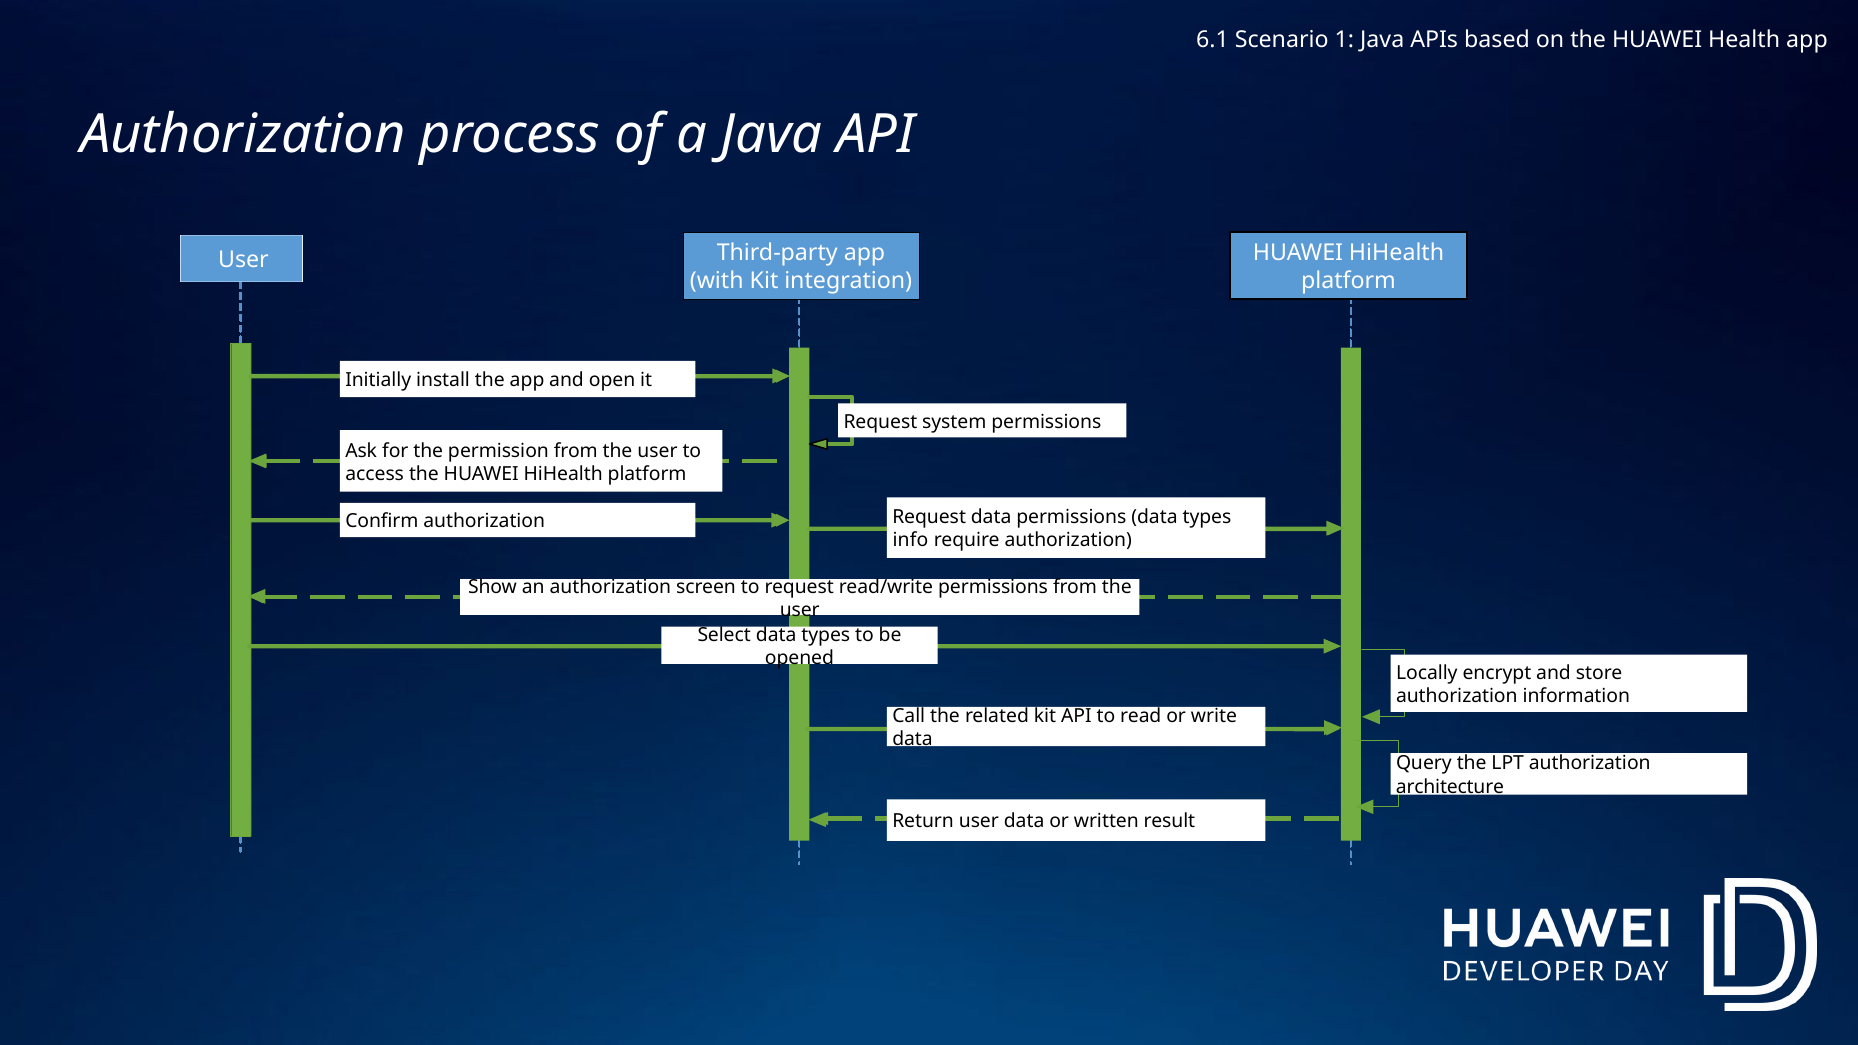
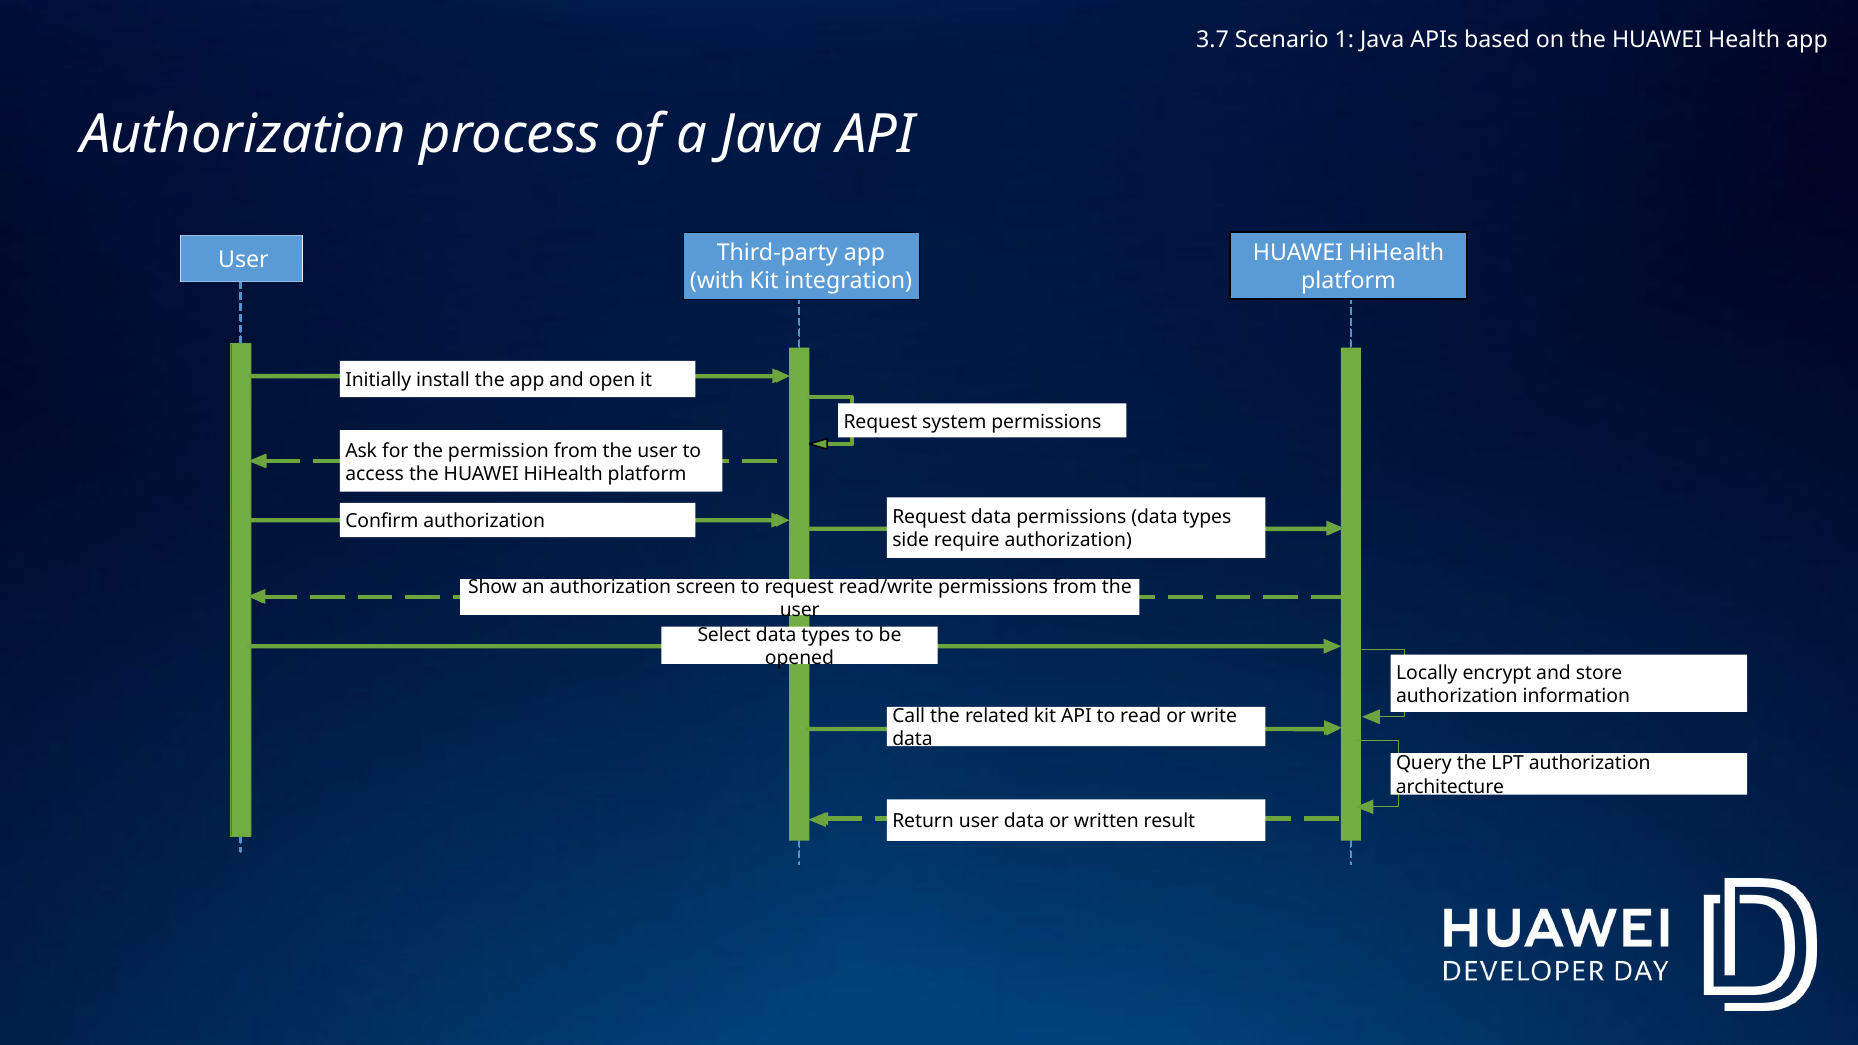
6.1: 6.1 -> 3.7 (1212, 40)
info: info -> side (911, 541)
